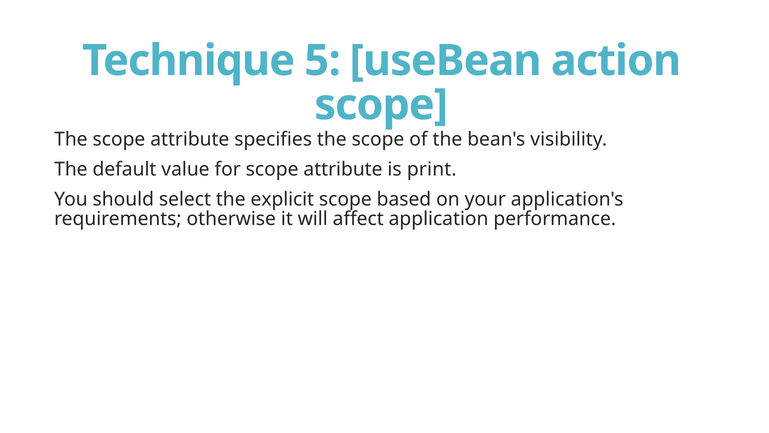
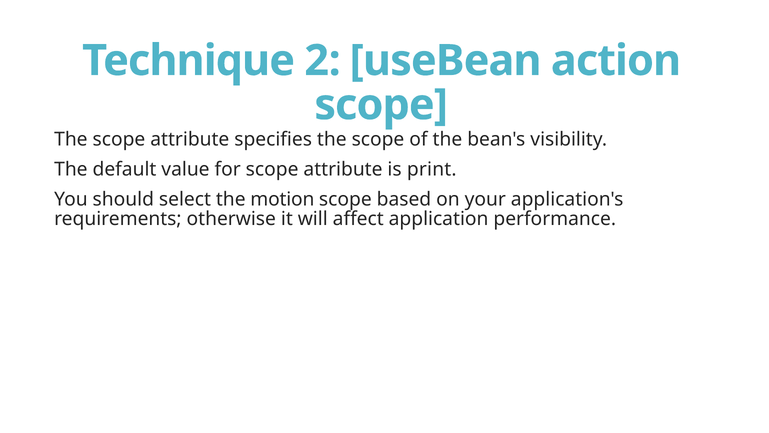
5: 5 -> 2 (323, 61)
explicit: explicit -> motion (282, 199)
